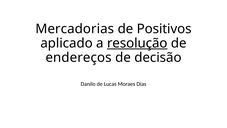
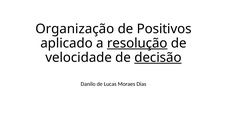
Mercadorias: Mercadorias -> Organização (75, 29)
endereços: endereços -> velocidade (79, 57)
decisão underline: none -> present (158, 57)
